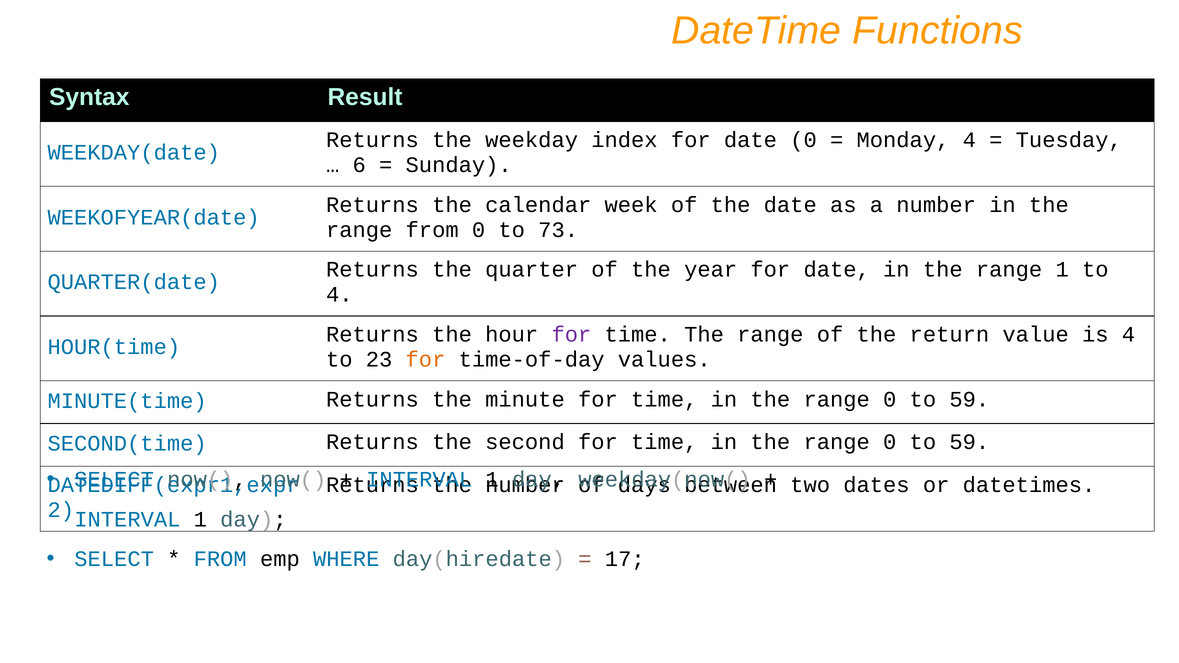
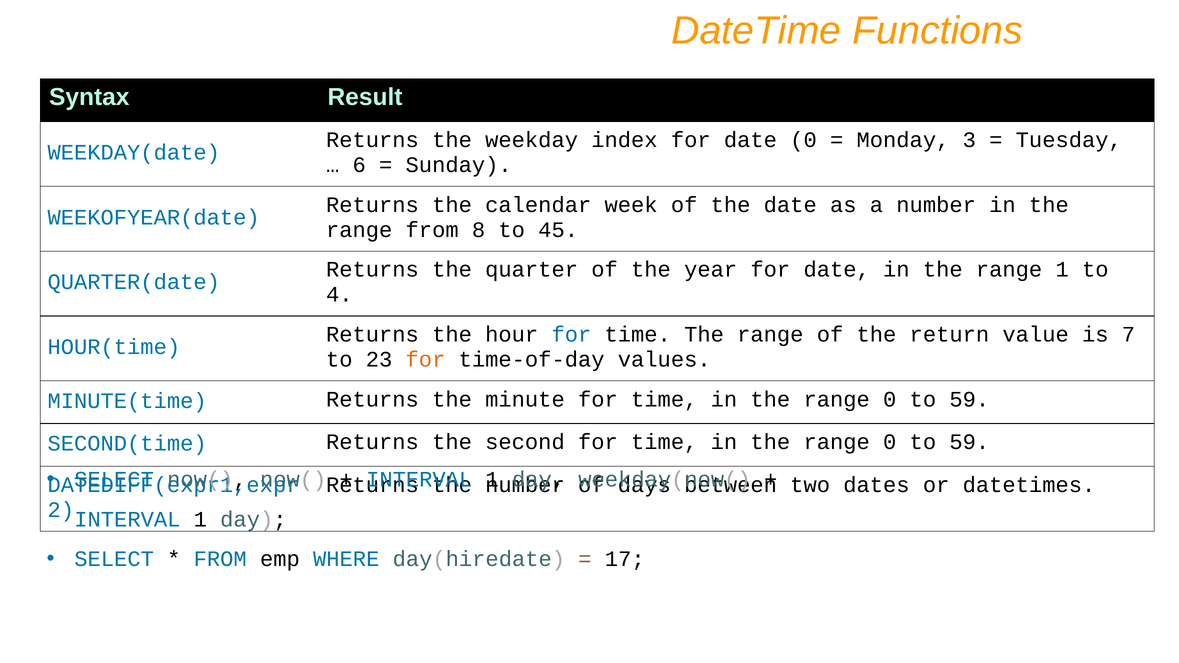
Monday 4: 4 -> 3 (969, 140)
from 0: 0 -> 8 (479, 230)
73: 73 -> 45 (558, 230)
for colour: purple -> blue (571, 335)
is 4: 4 -> 7 (1128, 335)
